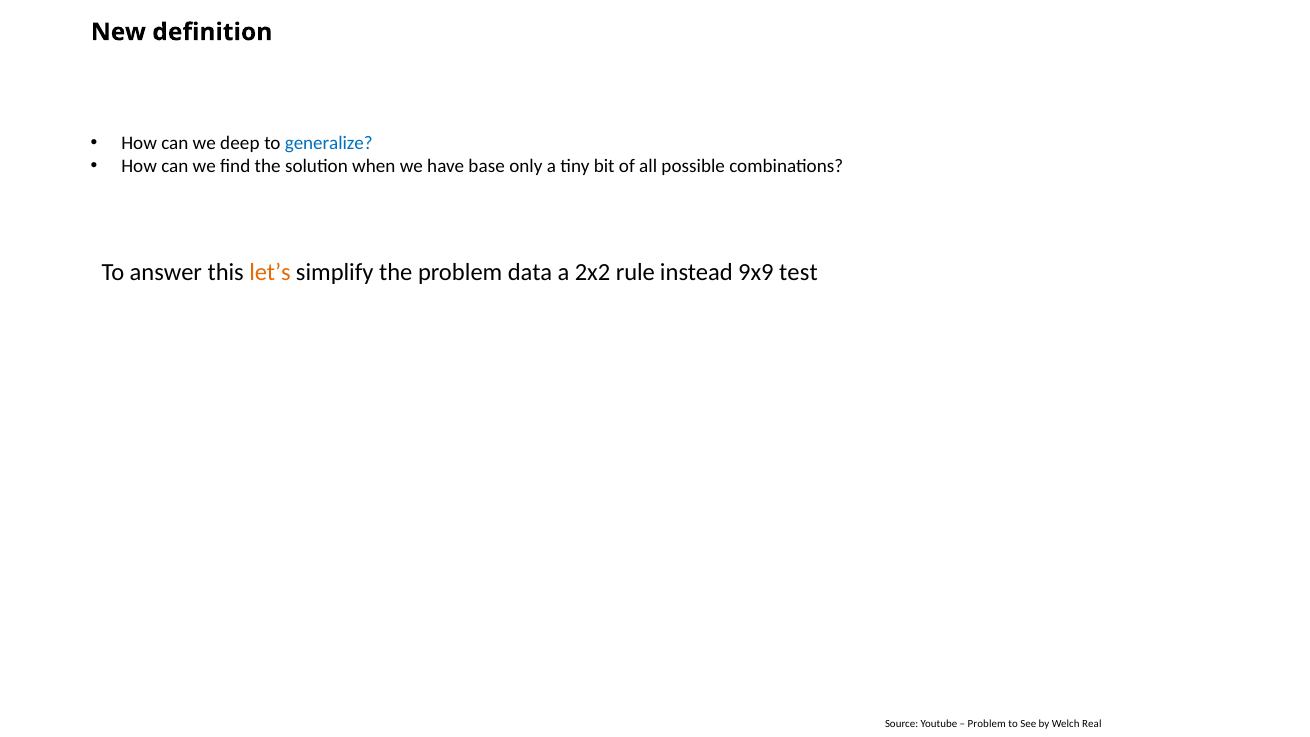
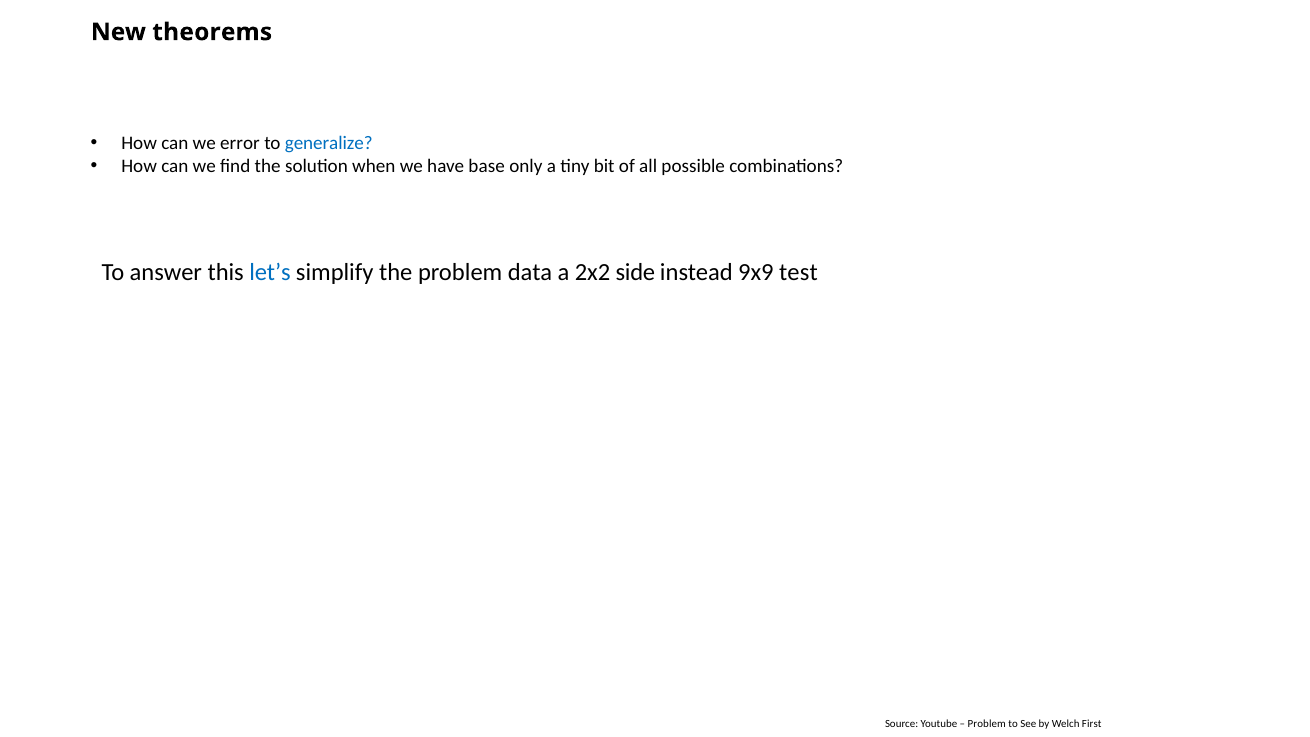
definition: definition -> theorems (212, 32)
deep: deep -> error (240, 143)
let’s colour: orange -> blue (270, 273)
rule: rule -> side (635, 273)
Real: Real -> First (1092, 724)
